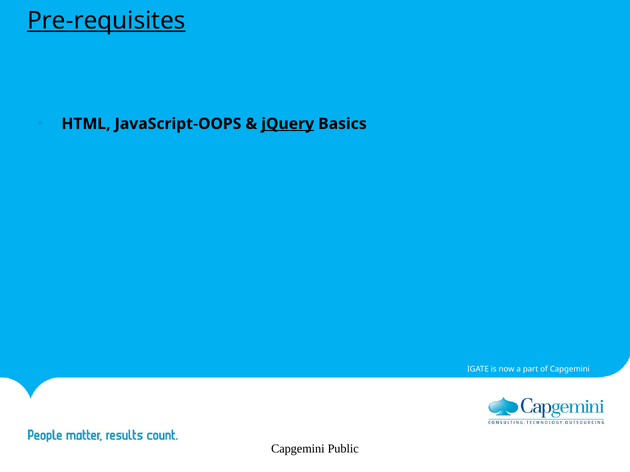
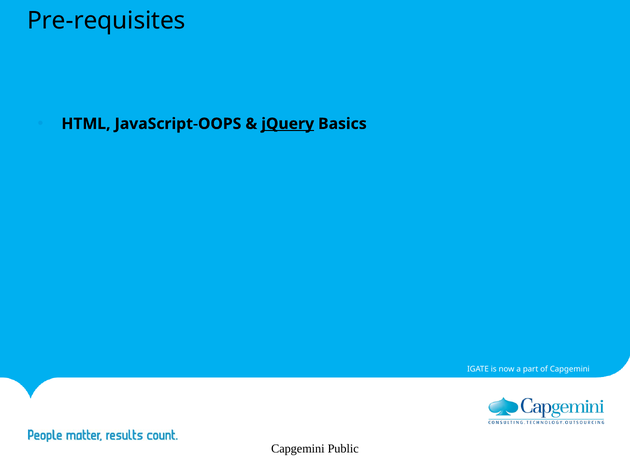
Pre-requisites underline: present -> none (106, 21)
